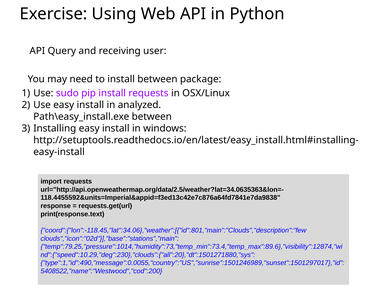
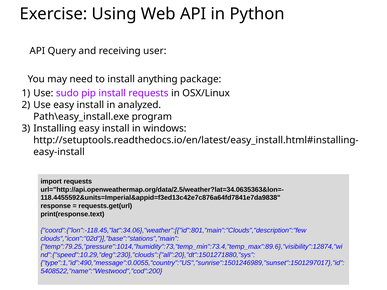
install between: between -> anything (157, 79)
Path\easy_install.exe between: between -> program (152, 117)
